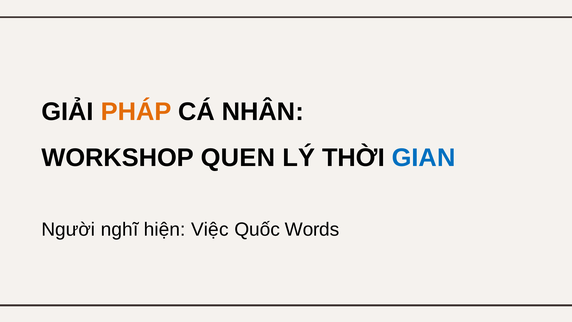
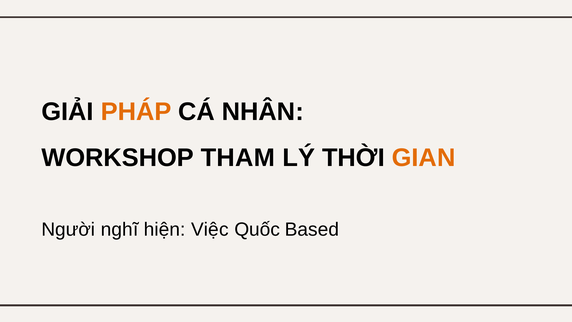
QUEN: QUEN -> THAM (238, 158)
GIAN colour: blue -> orange (424, 158)
Words: Words -> Based (312, 229)
